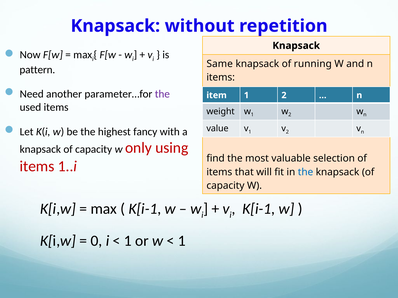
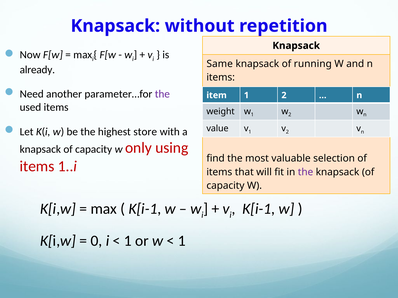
pattern: pattern -> already (37, 70)
fancy: fancy -> store (145, 132)
the colour: blue -> purple (306, 172)
